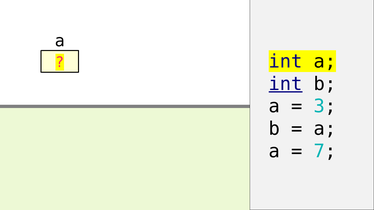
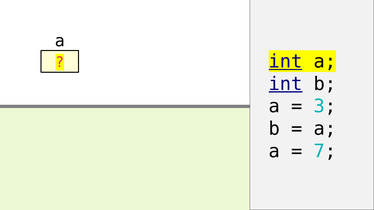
int underline: none -> present (286, 62)
